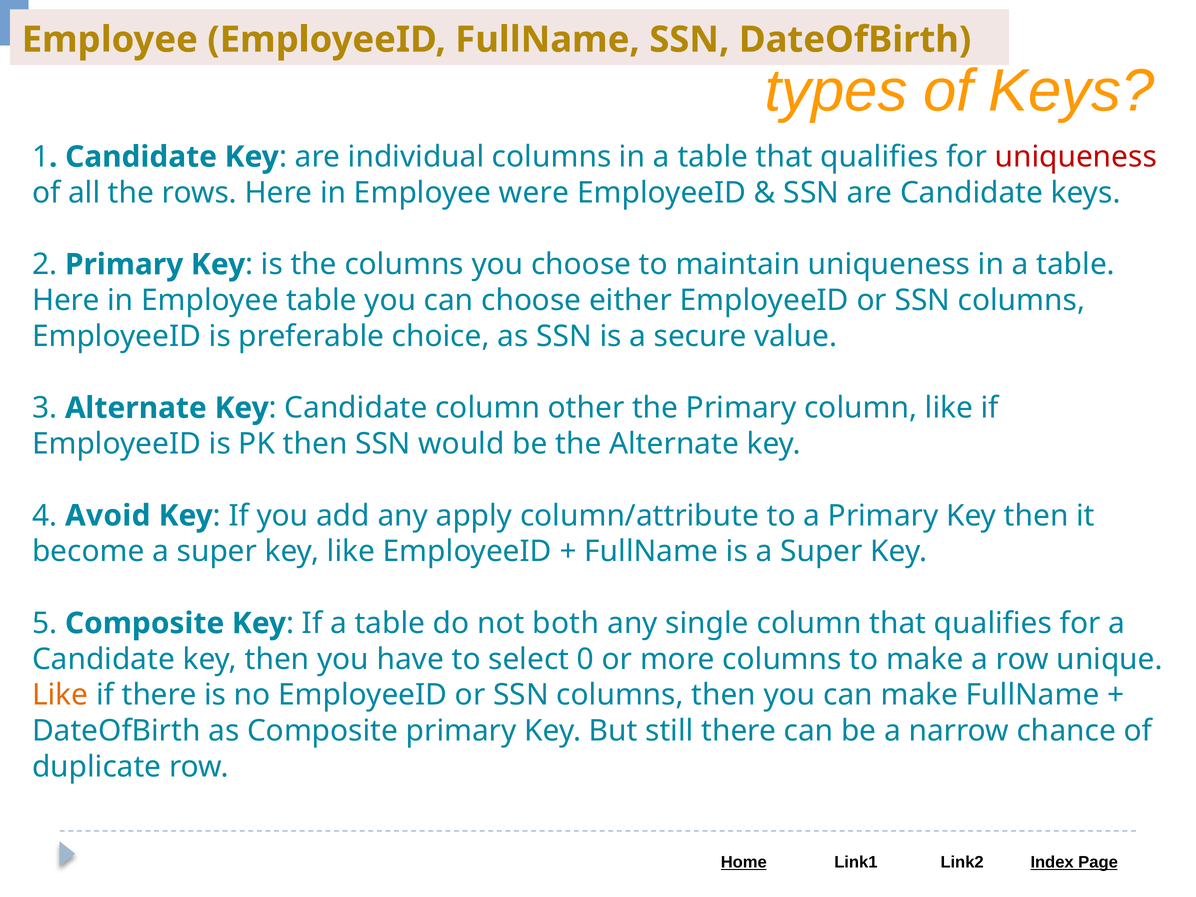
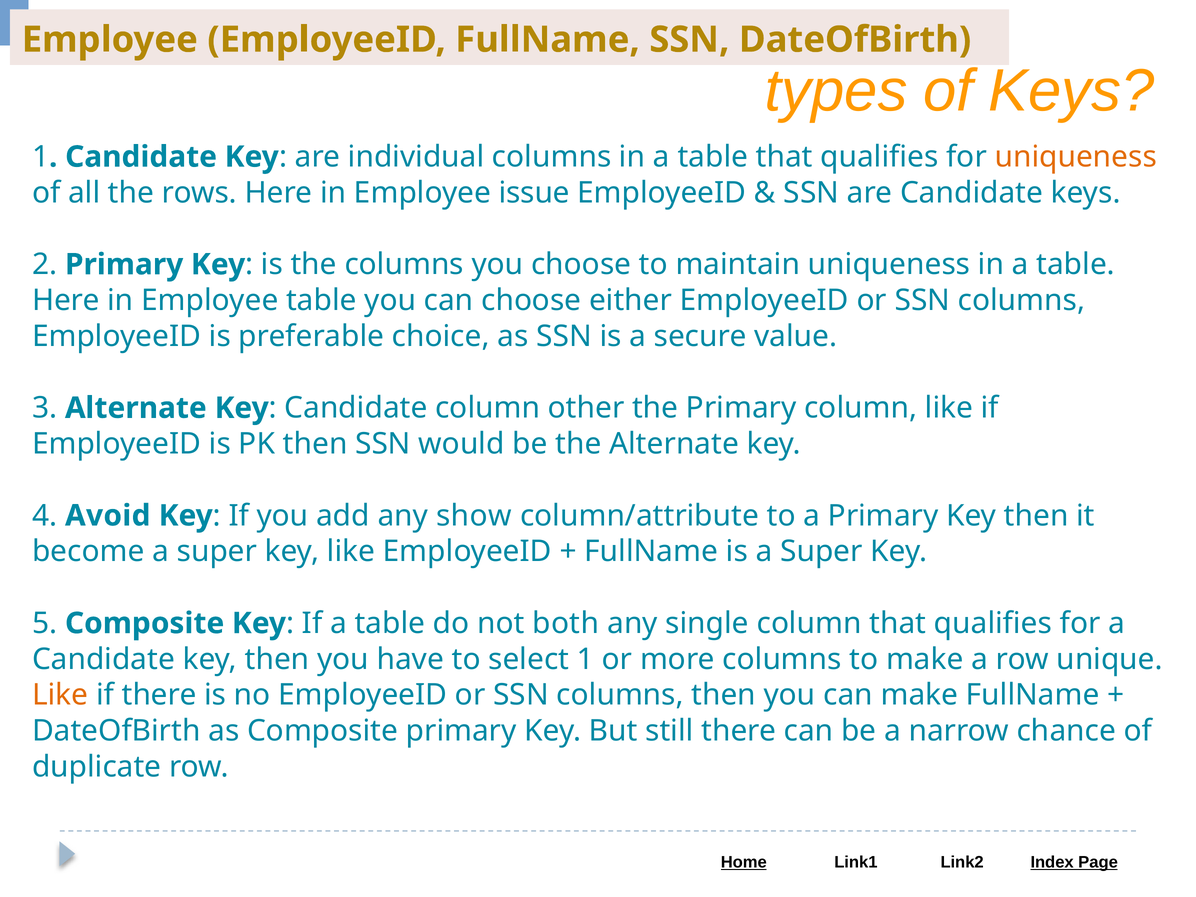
uniqueness colour: red -> orange (1076, 157)
were: were -> issue (534, 193)
apply: apply -> show (474, 516)
select 0: 0 -> 1 (585, 659)
